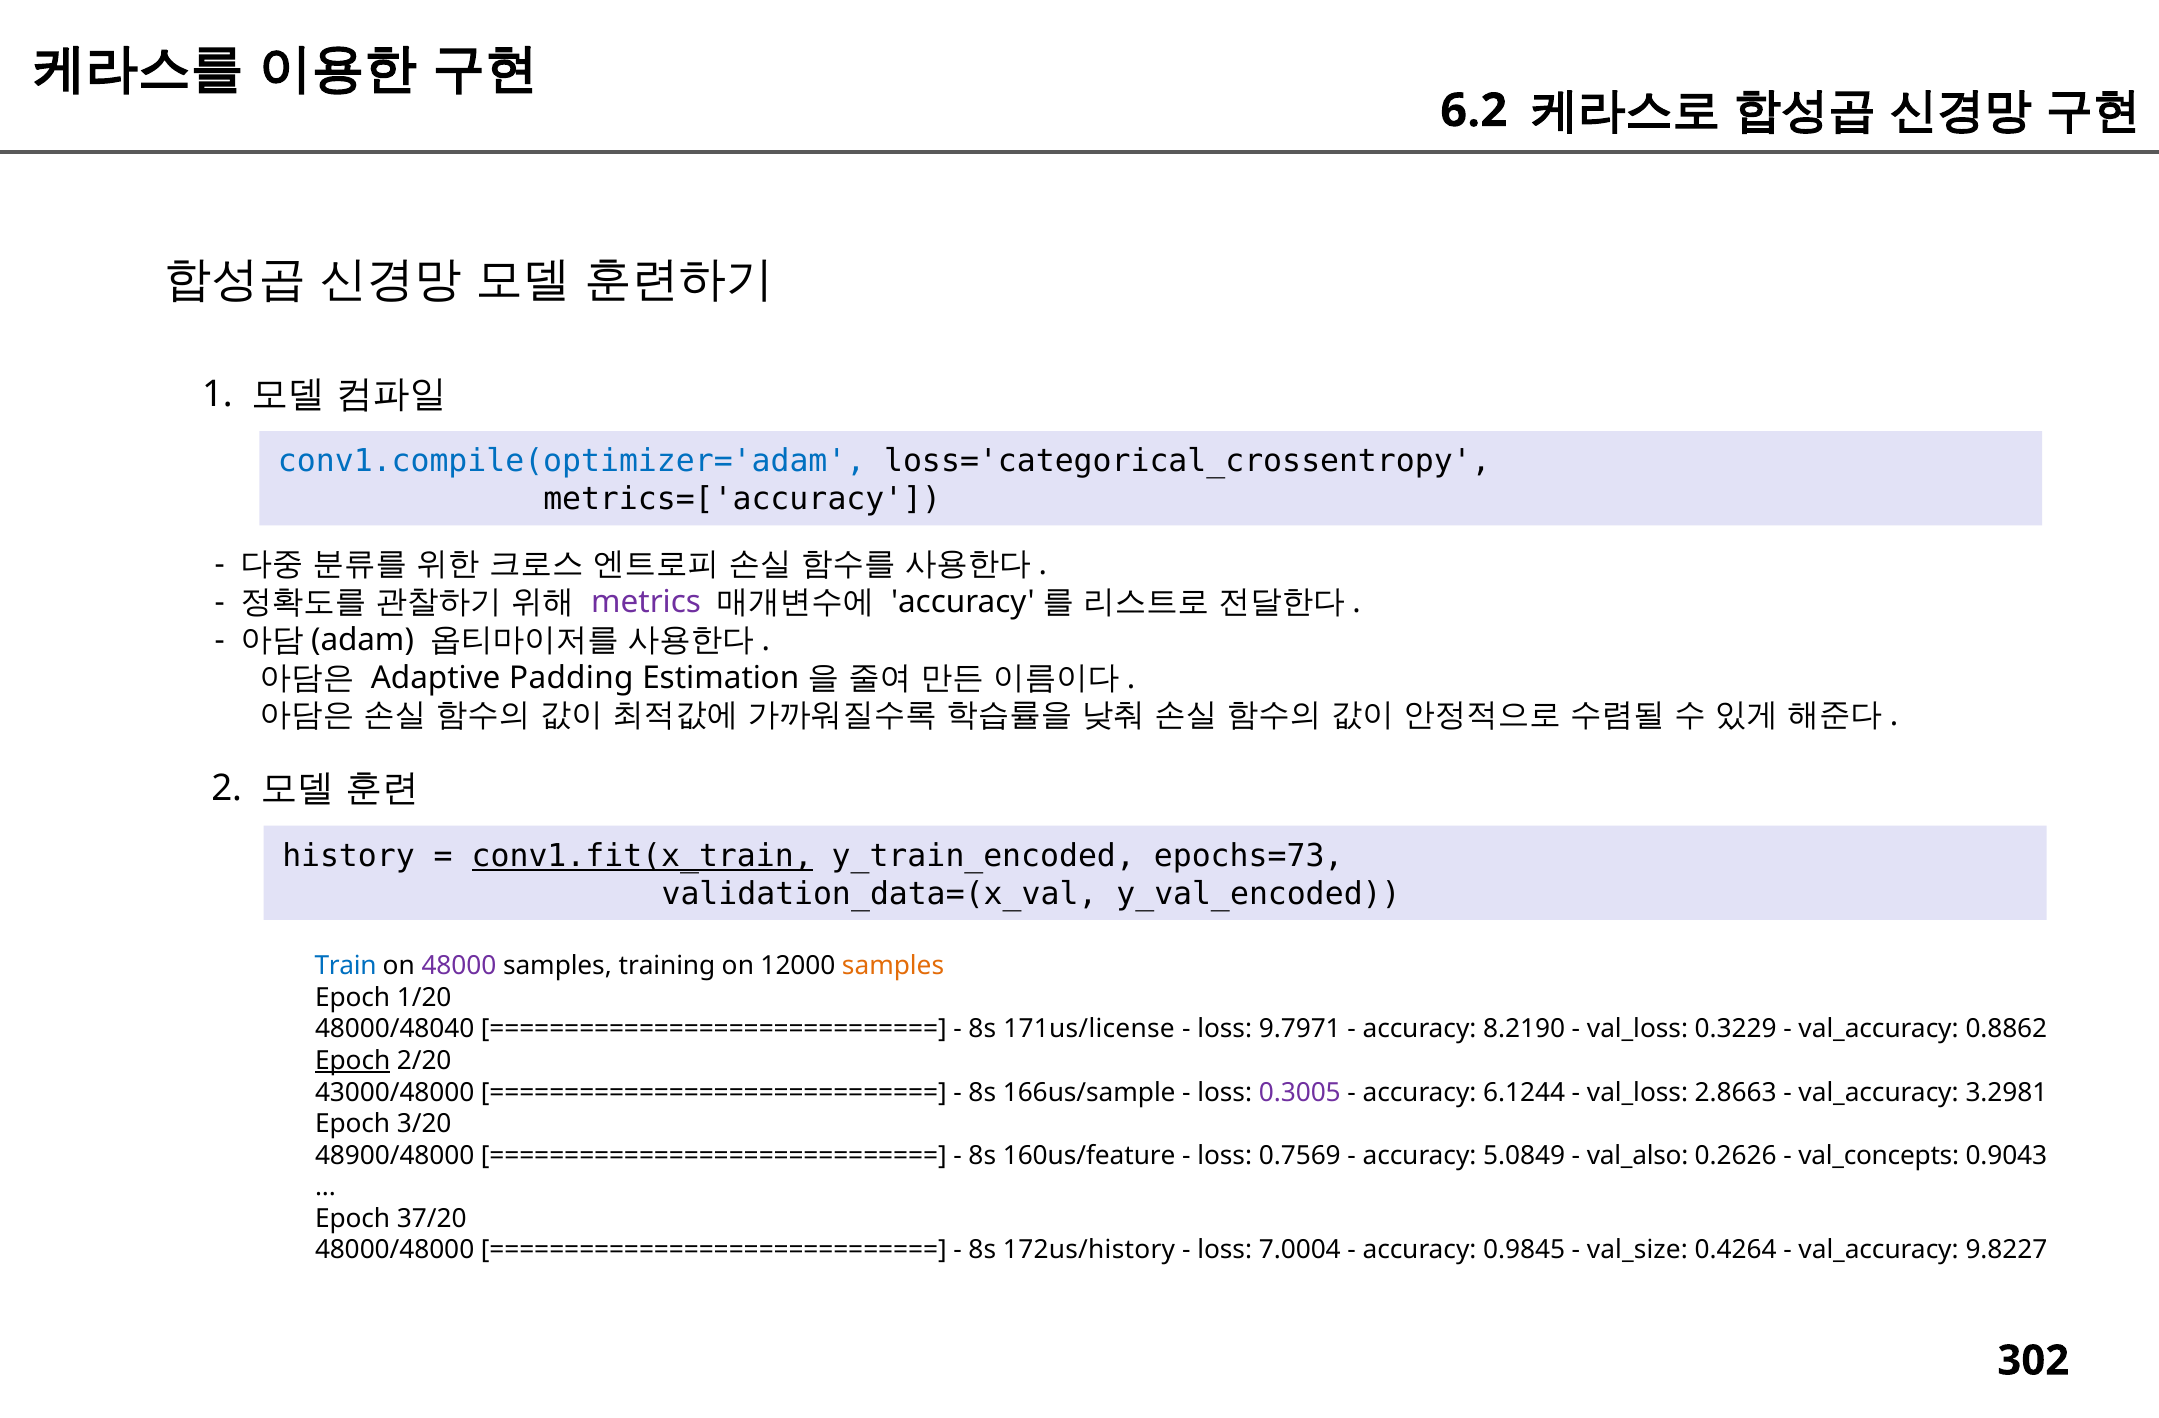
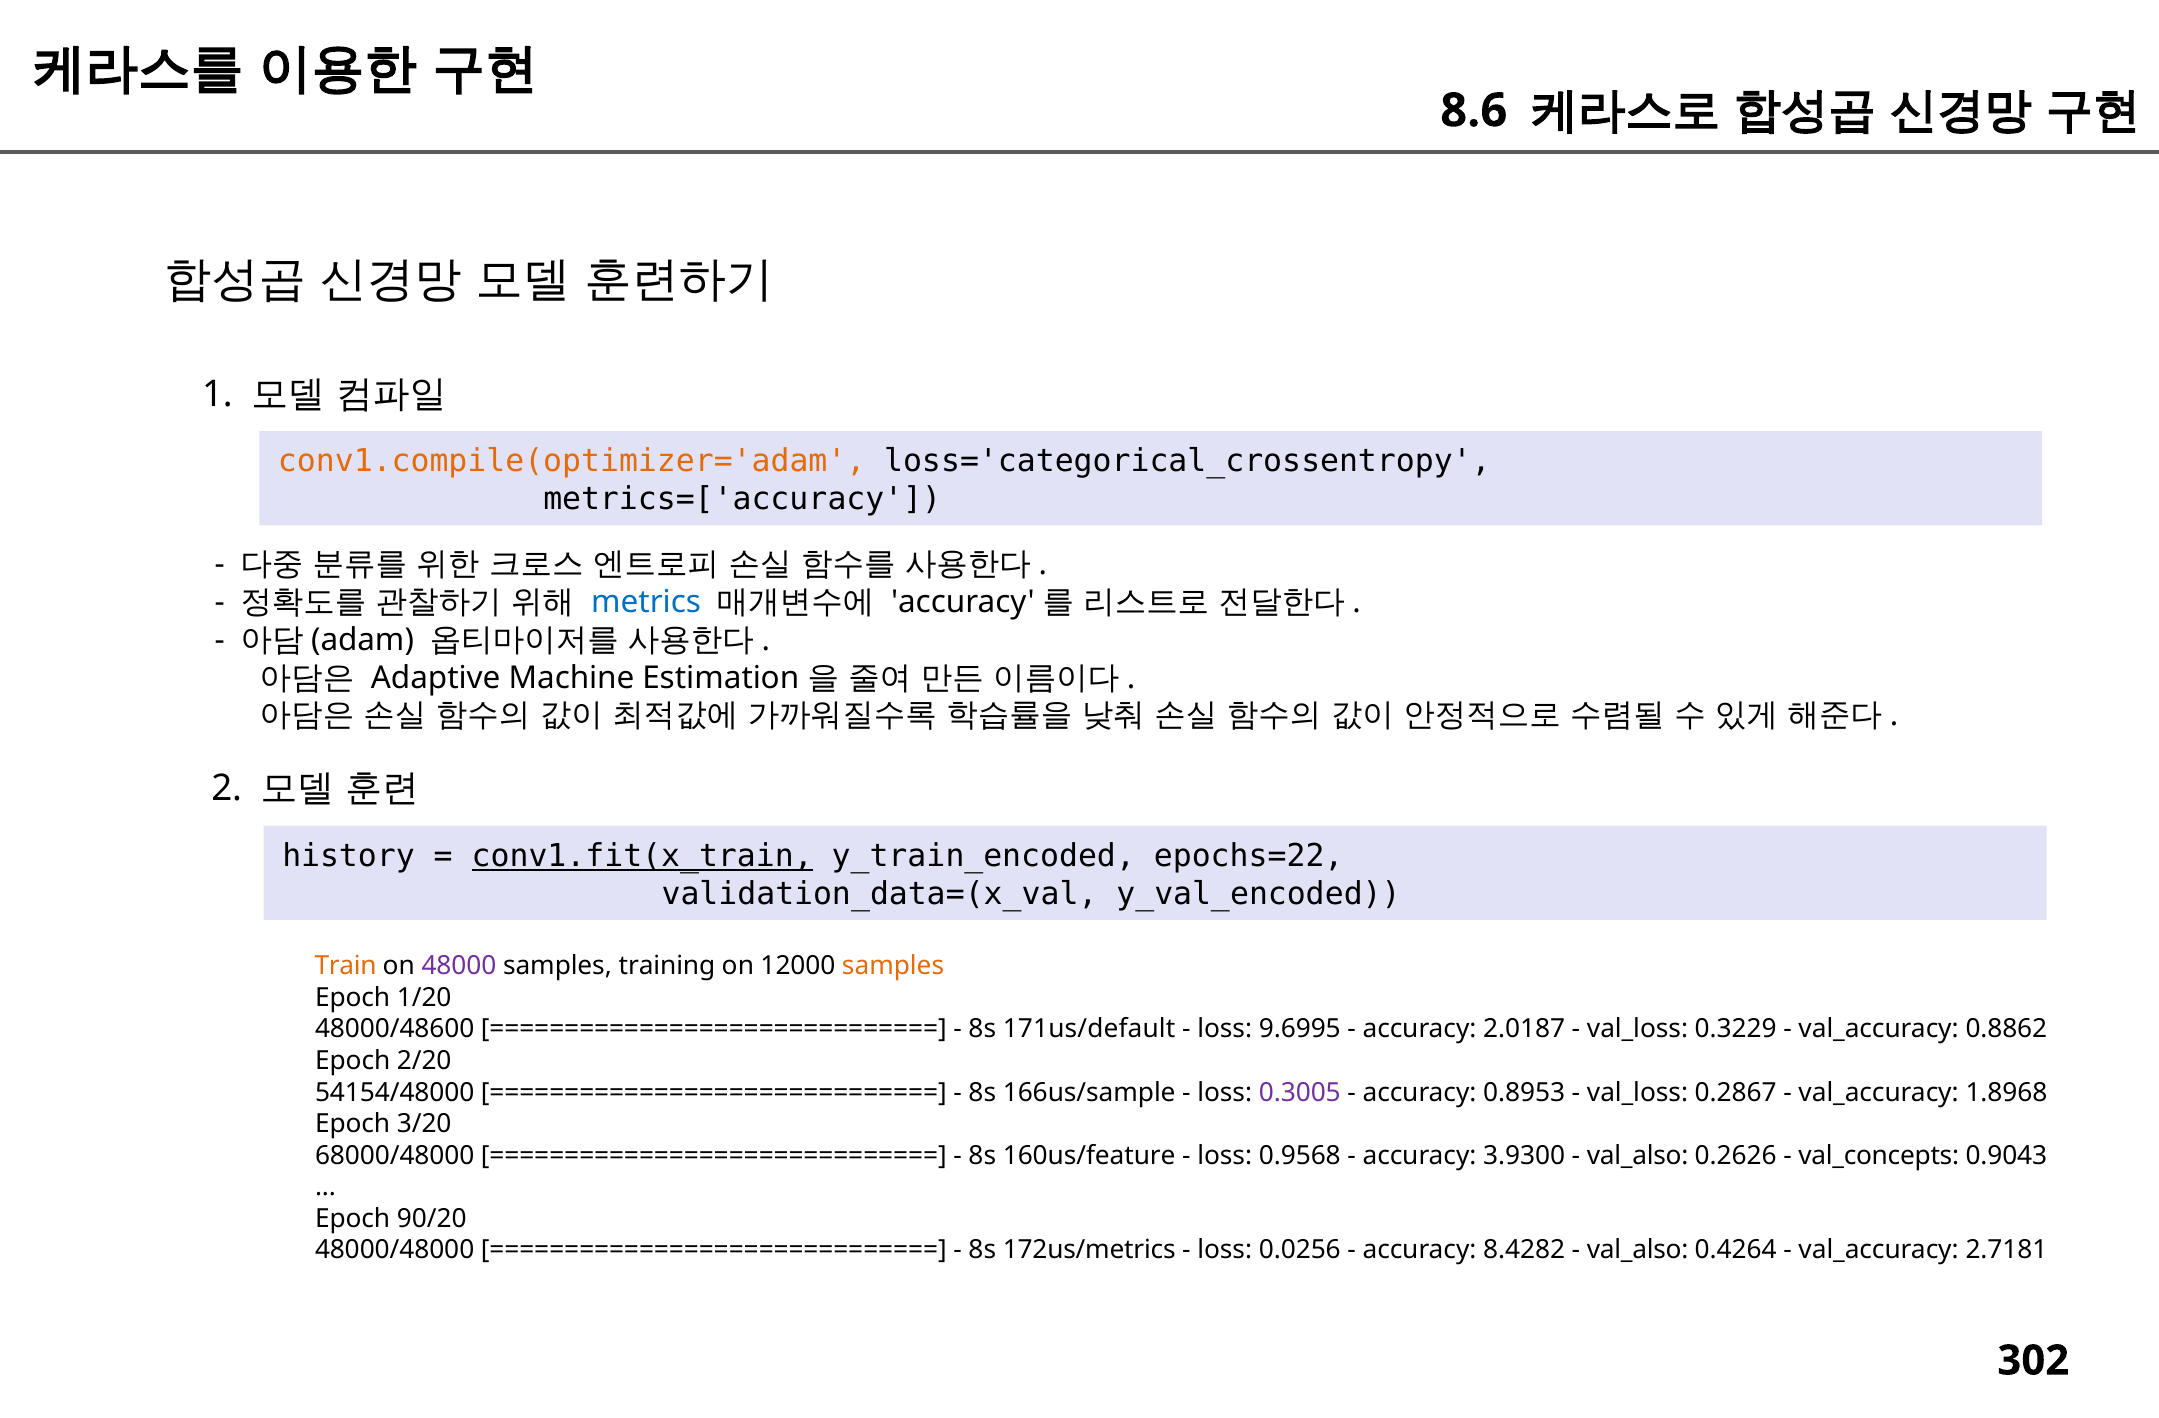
6.2: 6.2 -> 8.6 (1474, 111)
conv1.compile(optimizer='adam colour: blue -> orange (572, 462)
metrics colour: purple -> blue (646, 602)
Padding: Padding -> Machine (572, 678)
epochs=73: epochs=73 -> epochs=22 (1249, 856)
Train colour: blue -> orange (346, 966)
48000/48040: 48000/48040 -> 48000/48600 (395, 1029)
171us/license: 171us/license -> 171us/default (1089, 1029)
9.7971: 9.7971 -> 9.6995 (1300, 1029)
8.2190: 8.2190 -> 2.0187 (1524, 1029)
Epoch underline: present -> none (353, 1061)
43000/48000: 43000/48000 -> 54154/48000 (395, 1092)
6.1244: 6.1244 -> 0.8953 (1524, 1092)
2.8663: 2.8663 -> 0.2867 (1736, 1092)
3.2981: 3.2981 -> 1.8968 (2006, 1092)
48900/48000: 48900/48000 -> 68000/48000 (395, 1156)
0.7569: 0.7569 -> 0.9568 (1300, 1156)
5.0849: 5.0849 -> 3.9300 (1524, 1156)
37/20: 37/20 -> 90/20 (432, 1219)
172us/history: 172us/history -> 172us/metrics (1089, 1250)
7.0004: 7.0004 -> 0.0256 (1300, 1250)
0.9845: 0.9845 -> 8.4282 (1524, 1250)
val_size: val_size -> val_also (1638, 1250)
9.8227: 9.8227 -> 2.7181 (2006, 1250)
